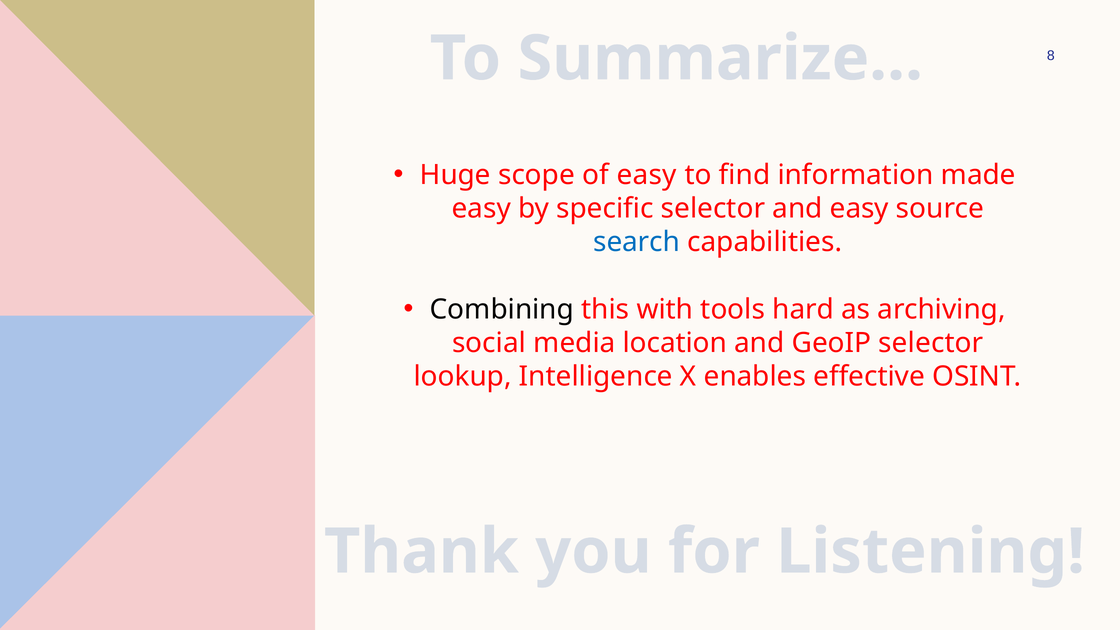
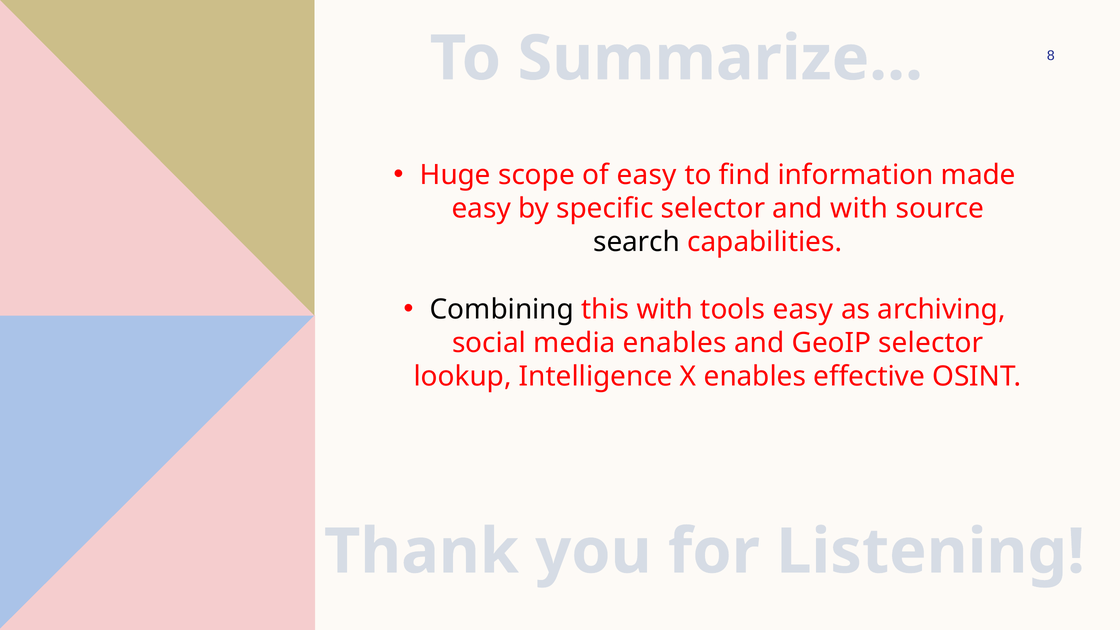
and easy: easy -> with (859, 209)
search colour: blue -> black (637, 242)
tools hard: hard -> easy (803, 309)
media location: location -> enables (675, 343)
